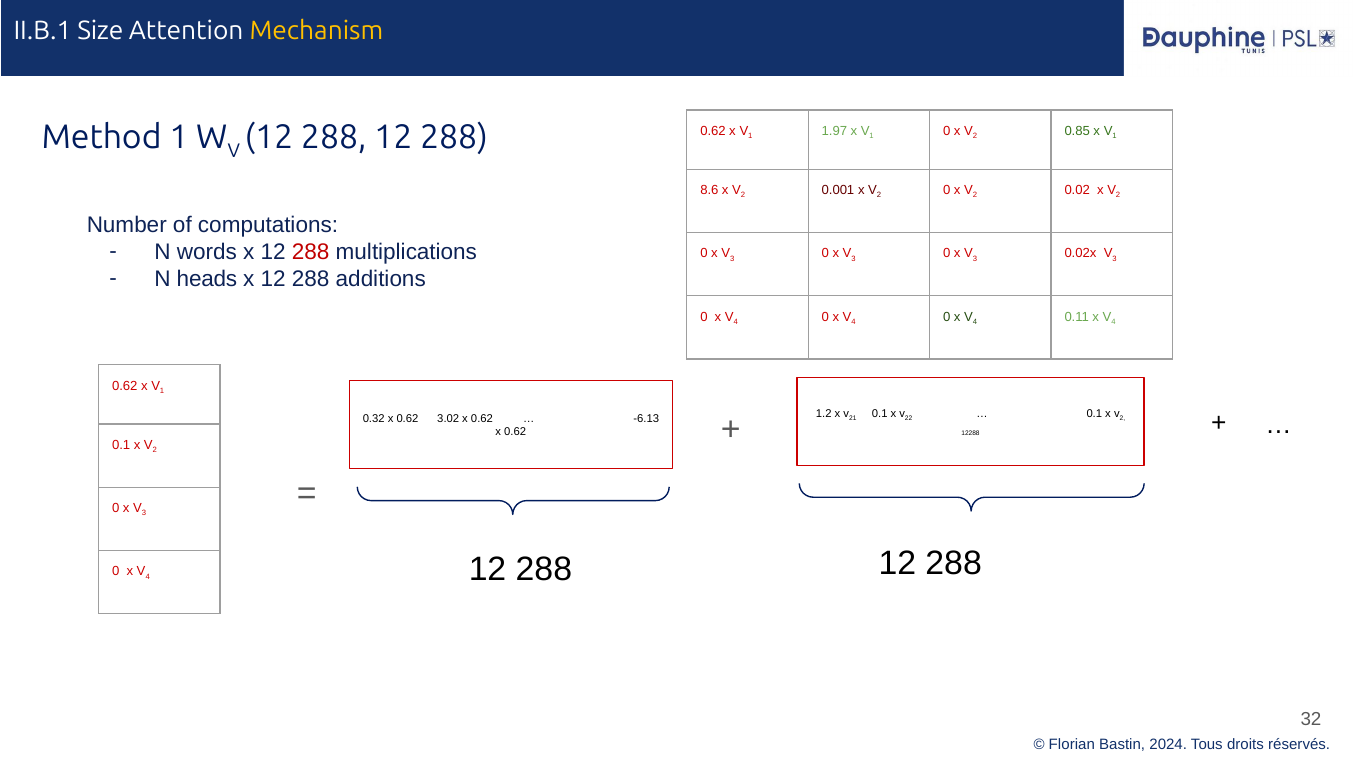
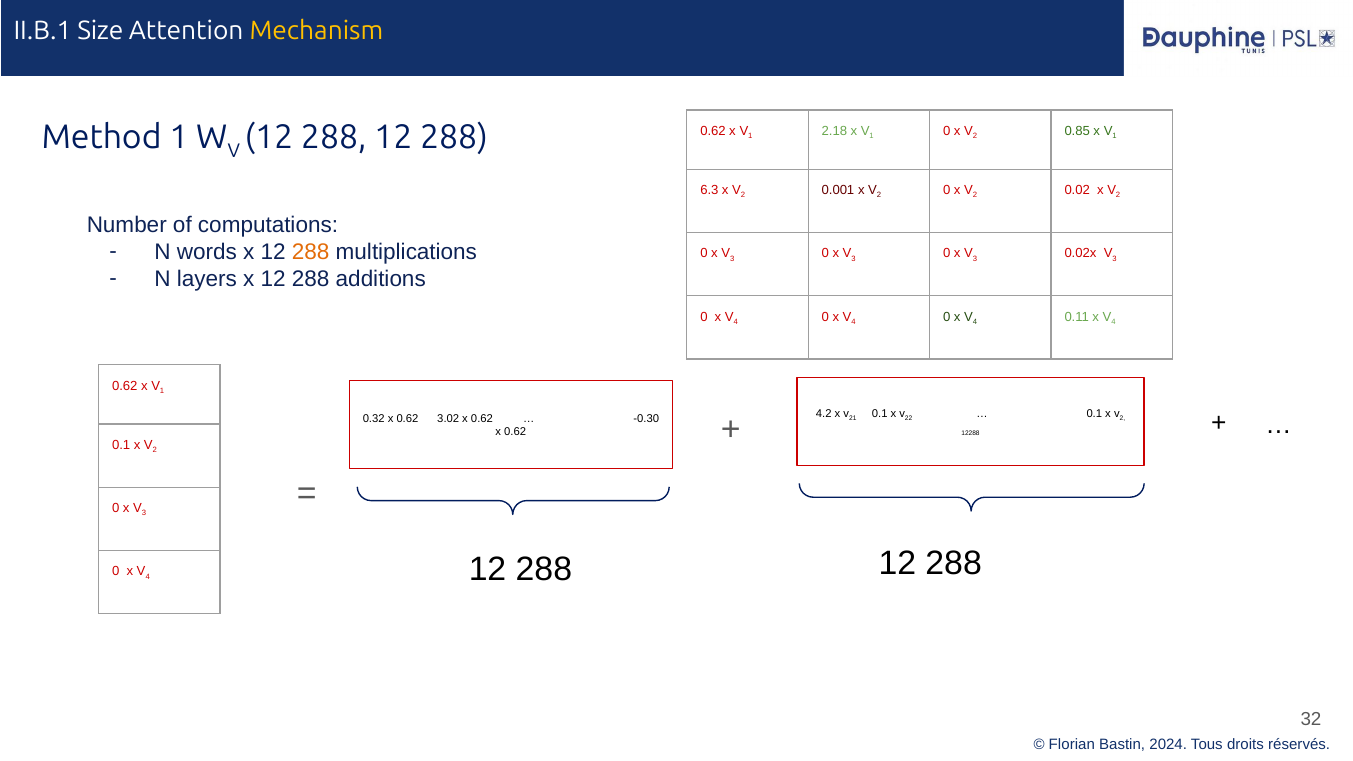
1.97: 1.97 -> 2.18 (834, 131)
8.6: 8.6 -> 6.3 (709, 190)
288 colour: red -> orange (311, 252)
heads: heads -> layers (207, 279)
1.2: 1.2 -> 4.2 (824, 414)
-6.13: -6.13 -> -0.30 (646, 419)
